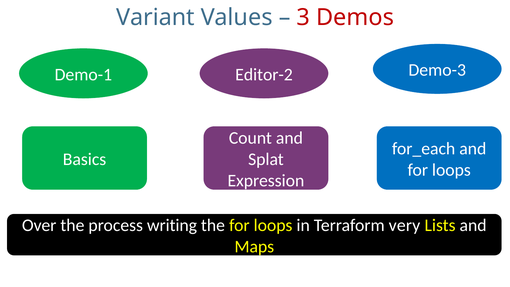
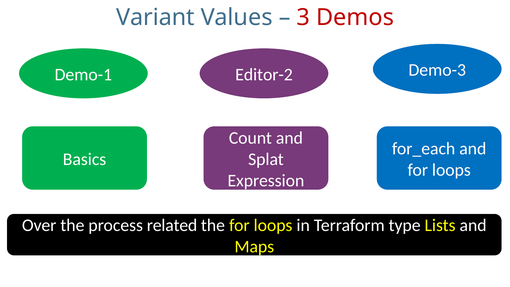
writing: writing -> related (172, 225)
very: very -> type (405, 225)
